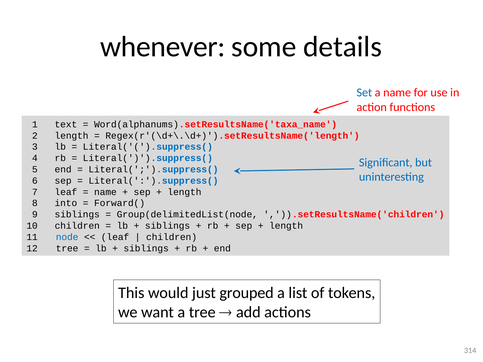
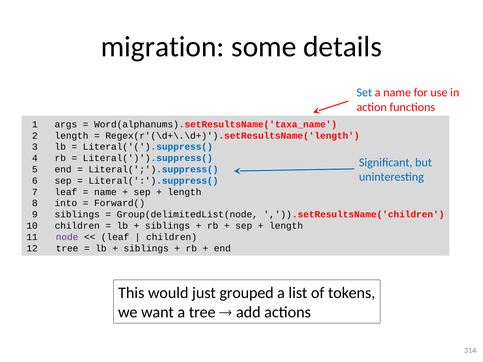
whenever: whenever -> migration (163, 47)
text: text -> args (66, 124)
node colour: blue -> purple (67, 237)
